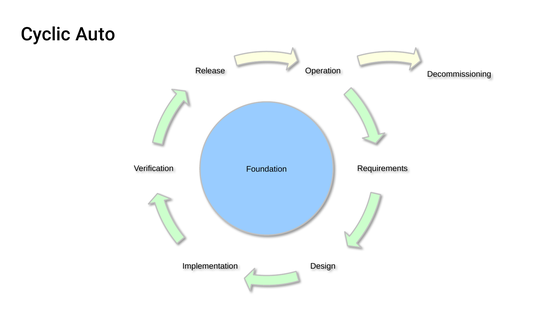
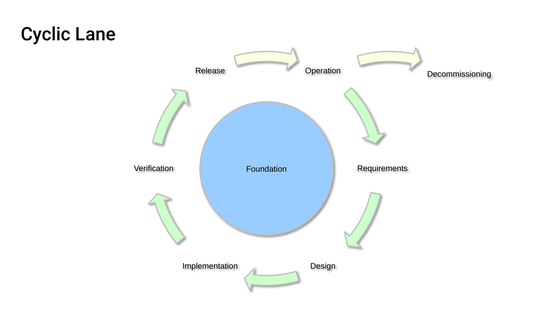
Auto: Auto -> Lane (95, 34)
